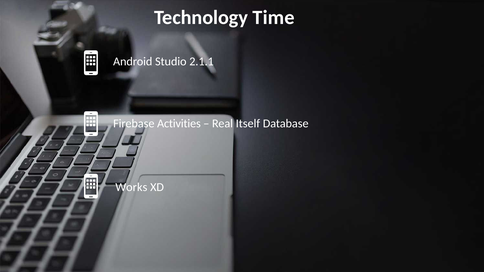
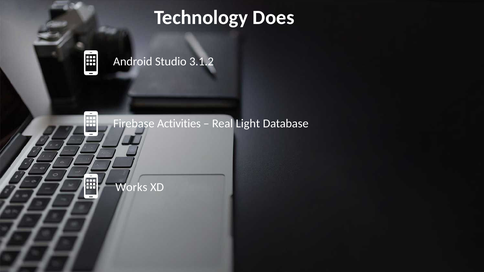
Time: Time -> Does (274, 18)
2.1.1: 2.1.1 -> 3.1.2 (202, 62)
Itself: Itself -> Light (248, 124)
